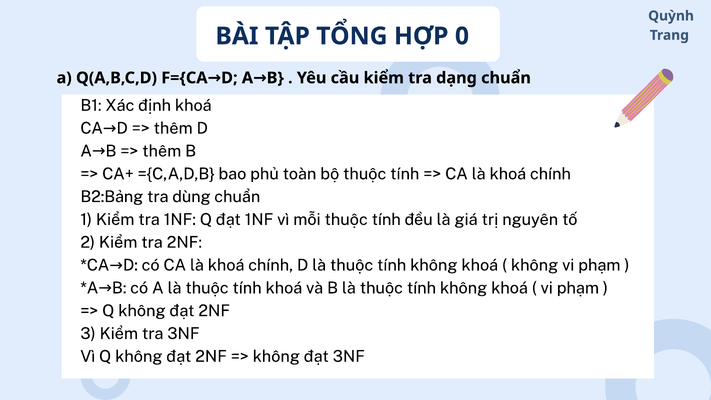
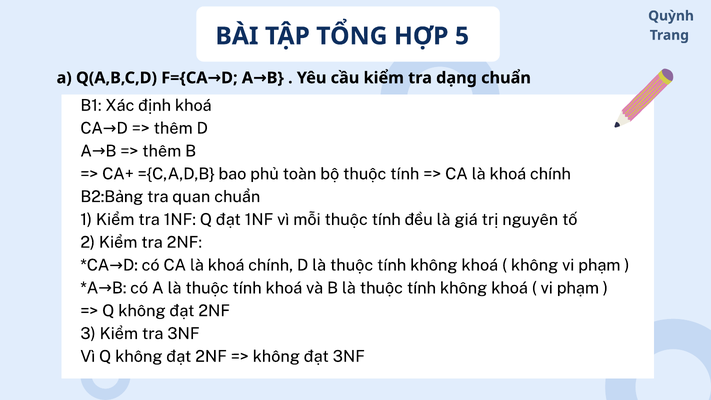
0: 0 -> 5 (462, 36)
dùng: dùng -> quan (191, 197)
